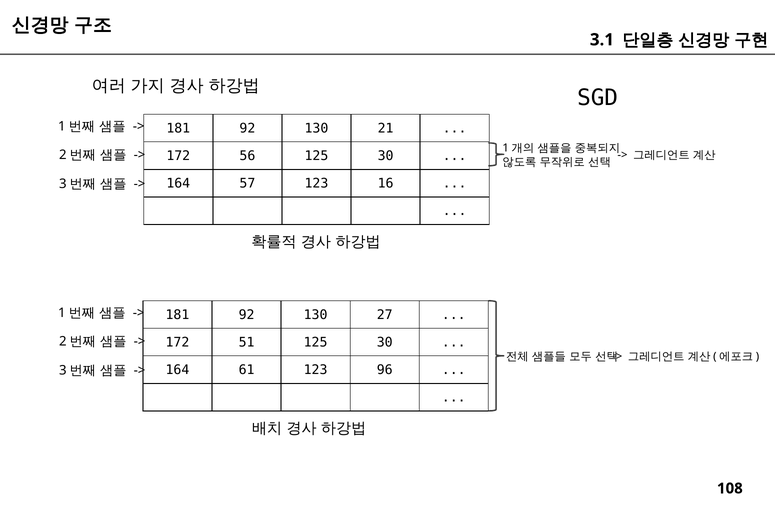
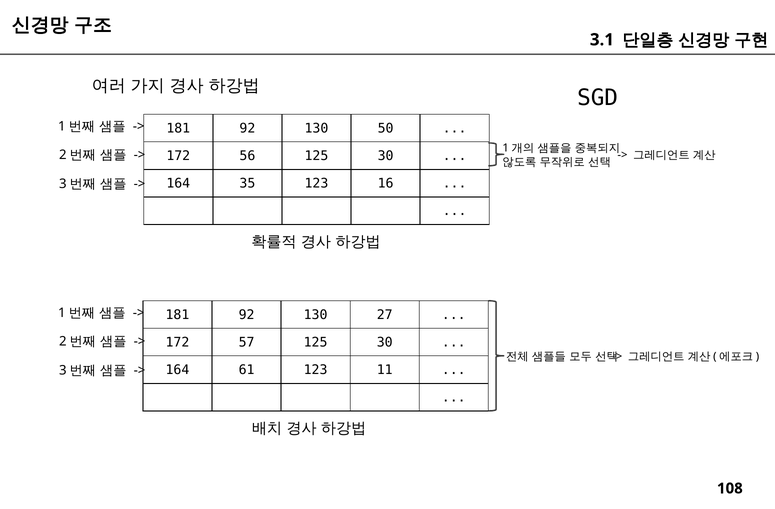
21: 21 -> 50 (386, 128)
57: 57 -> 35 (247, 183)
51: 51 -> 57 (247, 342)
96: 96 -> 11 (385, 370)
